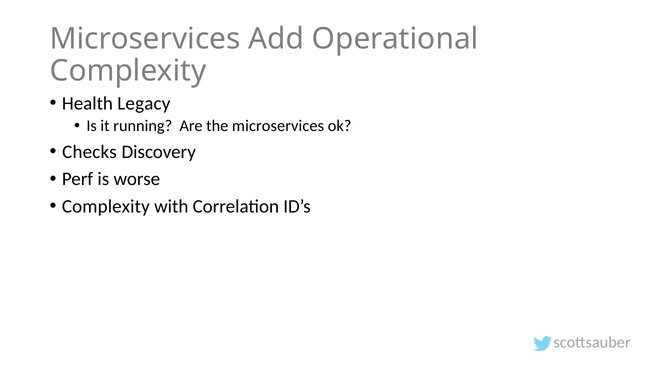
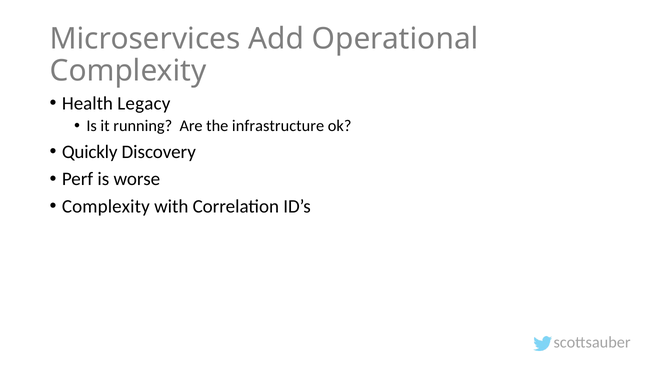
the microservices: microservices -> infrastructure (278, 126)
Checks: Checks -> Quickly (90, 152)
